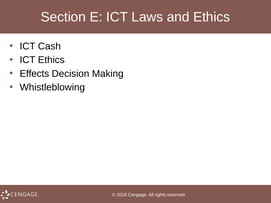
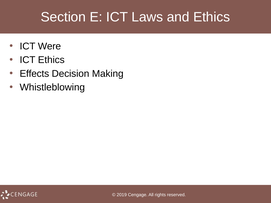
Cash: Cash -> Were (49, 46)
